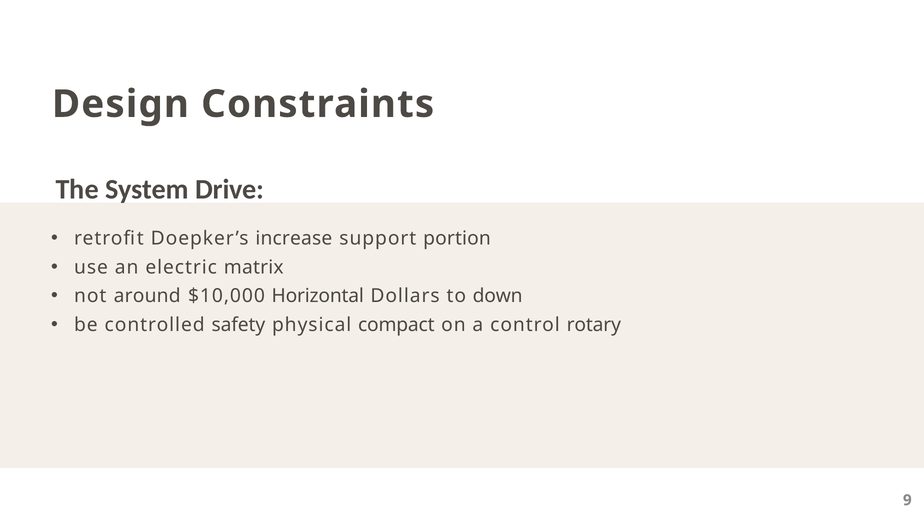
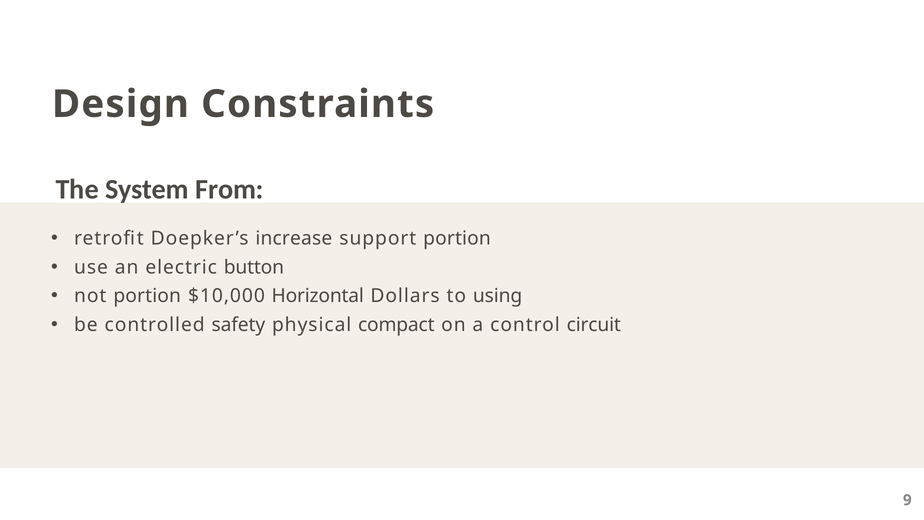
Drive: Drive -> From (230, 189)
matrix: matrix -> button (254, 267)
not around: around -> portion (147, 296)
down: down -> using (498, 296)
rotary: rotary -> circuit (594, 325)
